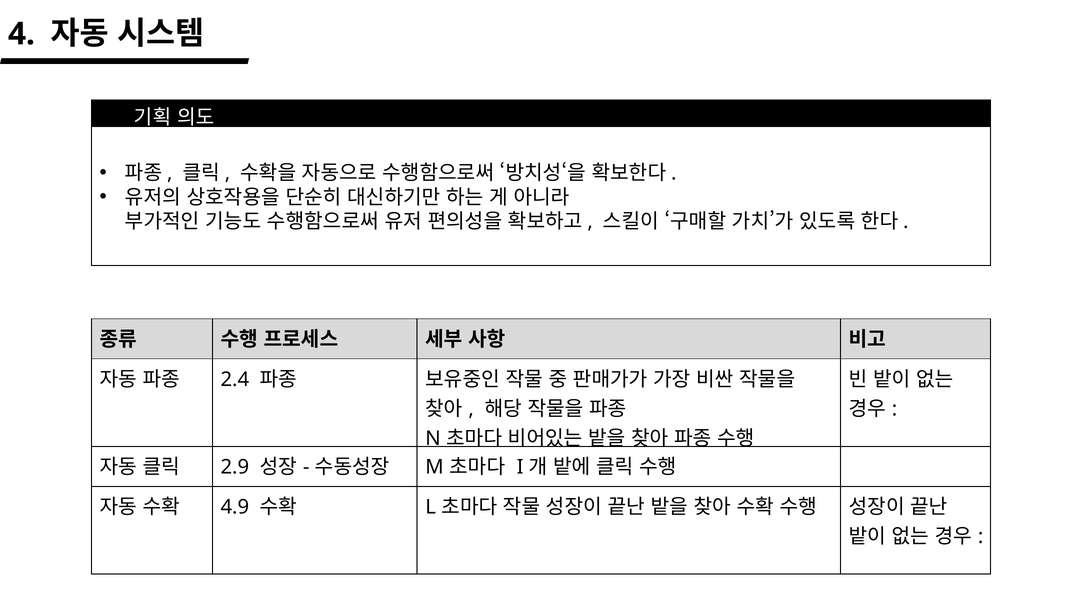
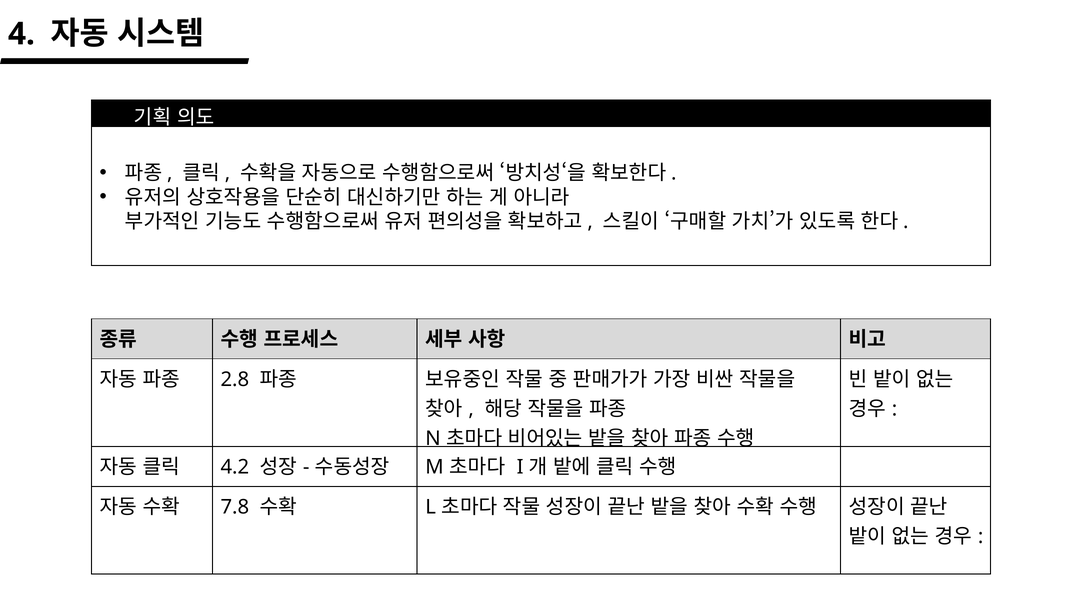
2.4: 2.4 -> 2.8 (235, 379)
2.9: 2.9 -> 4.2 (235, 467)
4.9: 4.9 -> 7.8 (235, 507)
